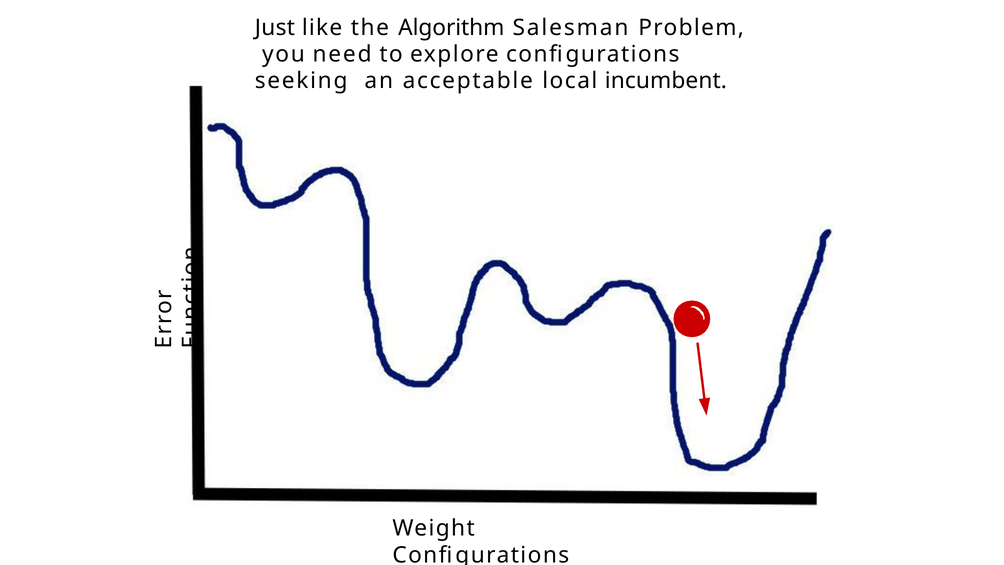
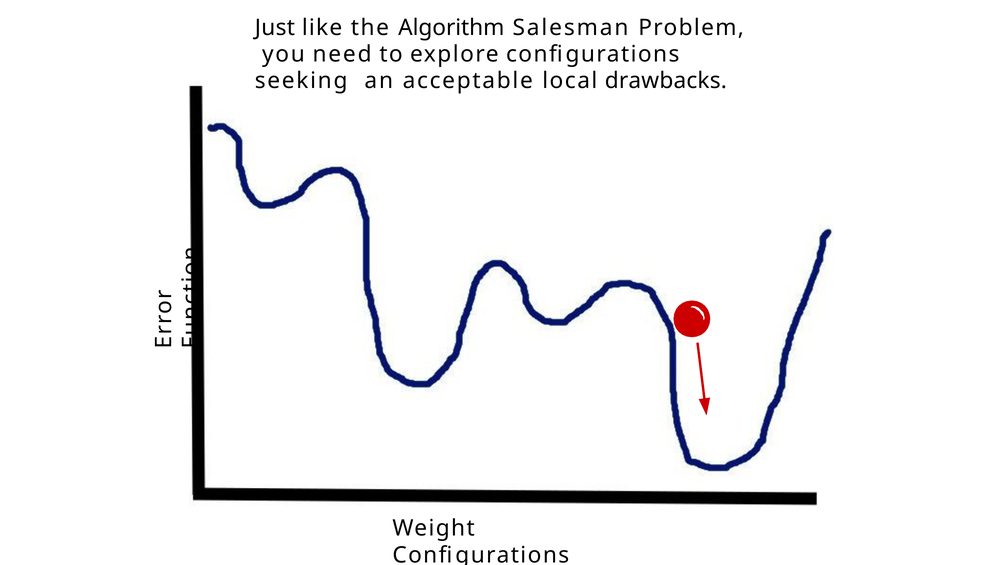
incumbent: incumbent -> drawbacks (666, 81)
